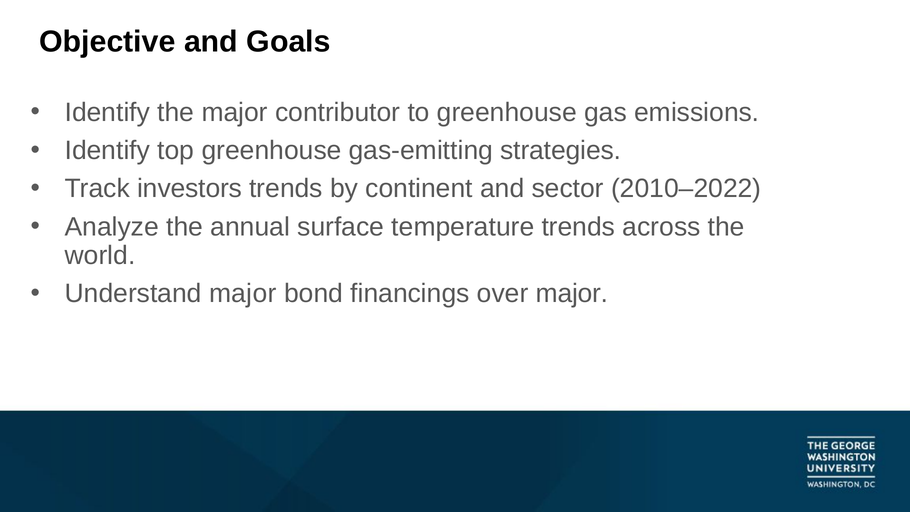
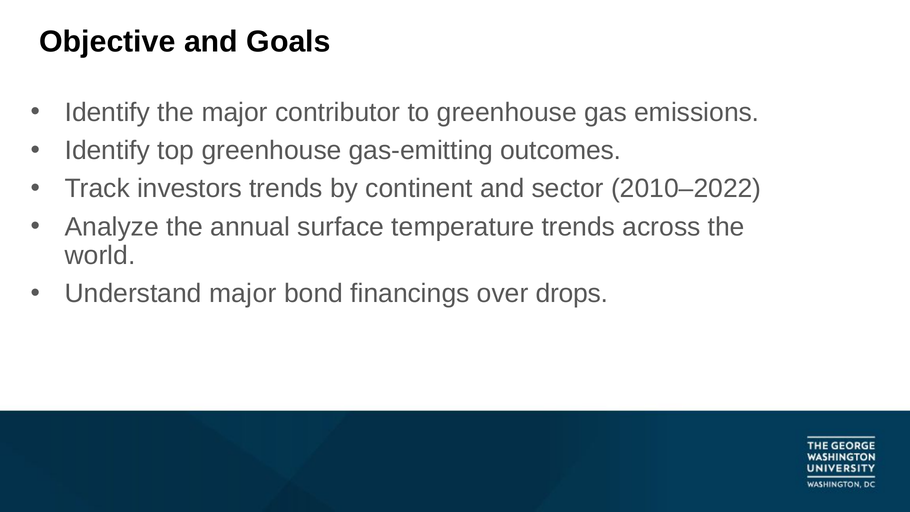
strategies: strategies -> outcomes (561, 150)
over major: major -> drops (572, 294)
